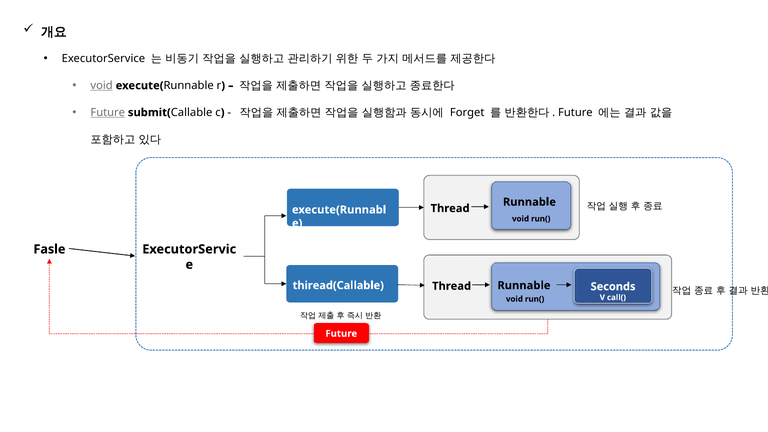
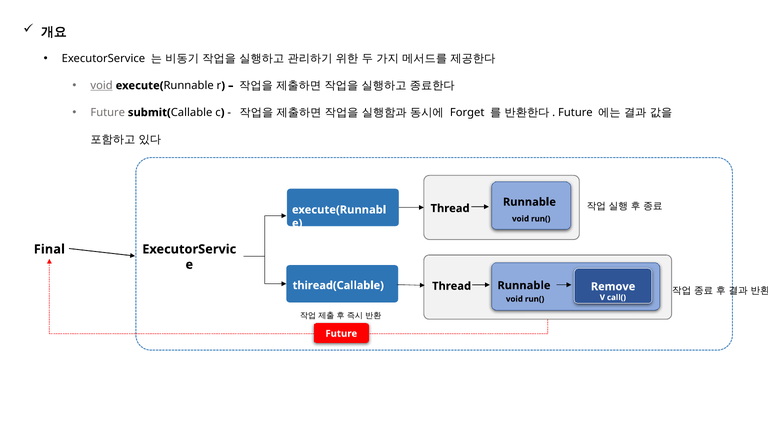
Future underline: present -> none (108, 112)
Fasle: Fasle -> Final (49, 249)
Seconds: Seconds -> Remove (613, 287)
